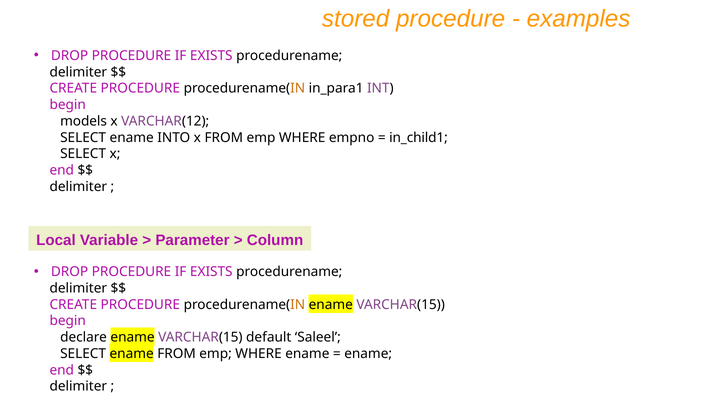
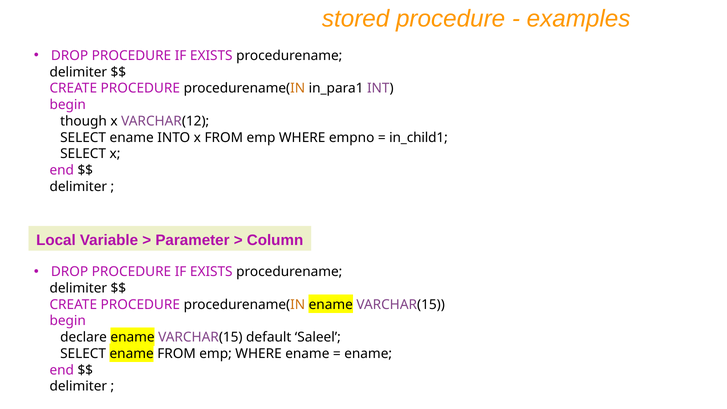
models: models -> though (84, 121)
